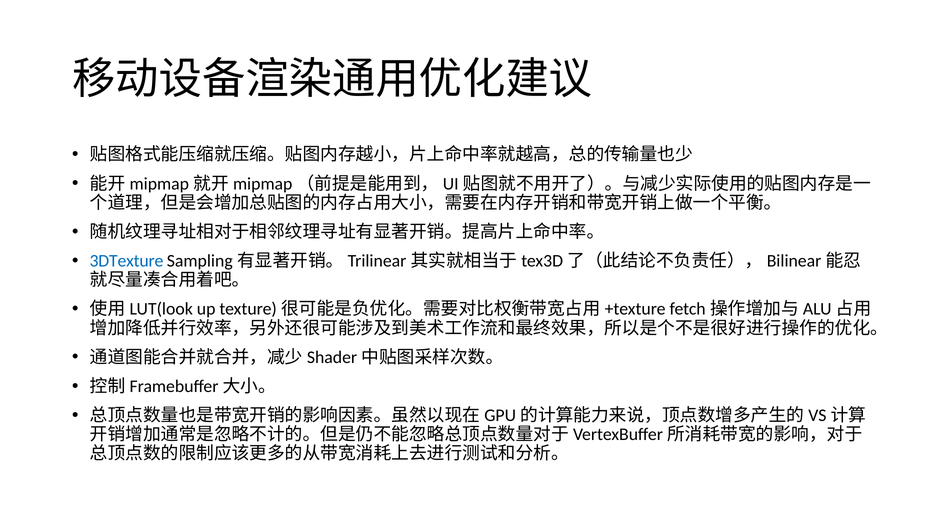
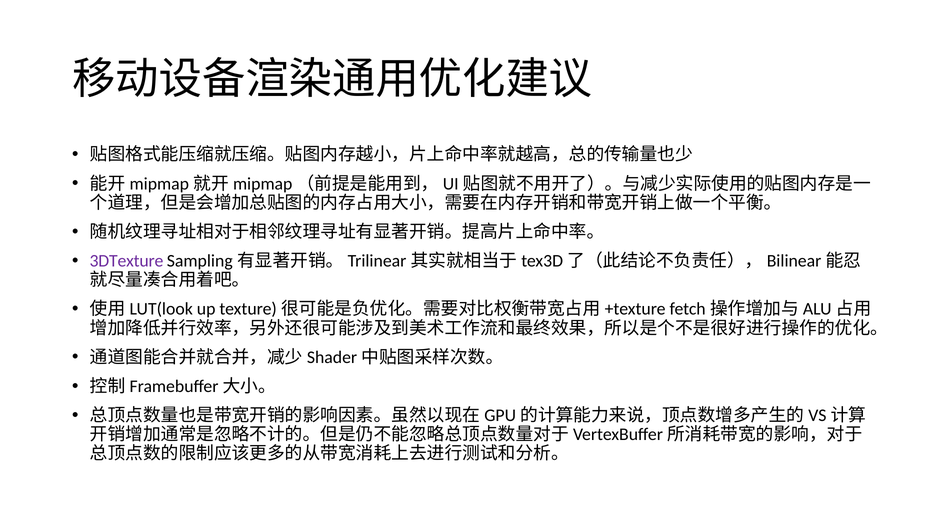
3DTexture colour: blue -> purple (126, 261)
